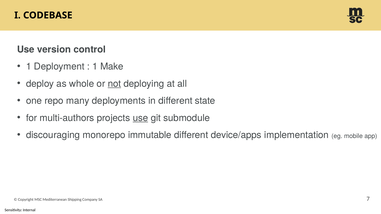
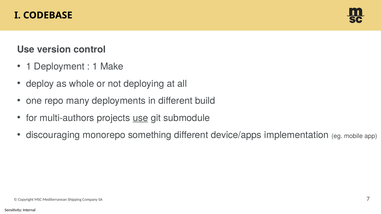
not underline: present -> none (114, 84)
state: state -> build (205, 101)
immutable: immutable -> something (150, 135)
